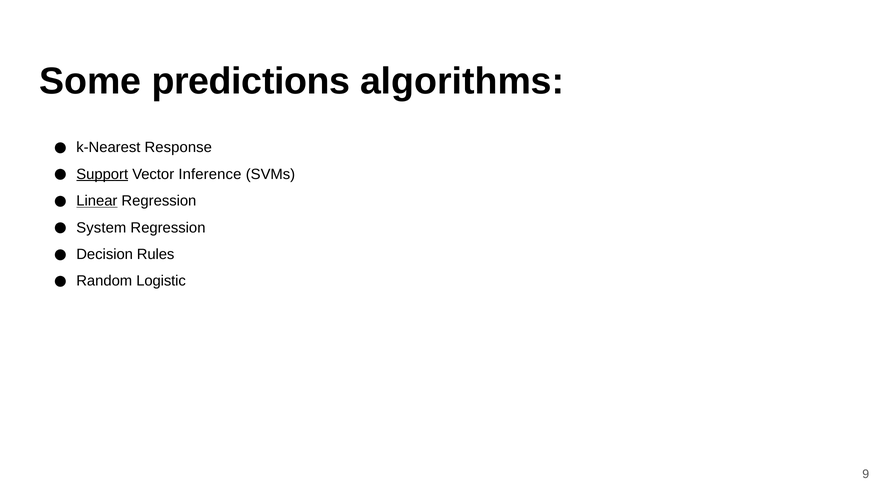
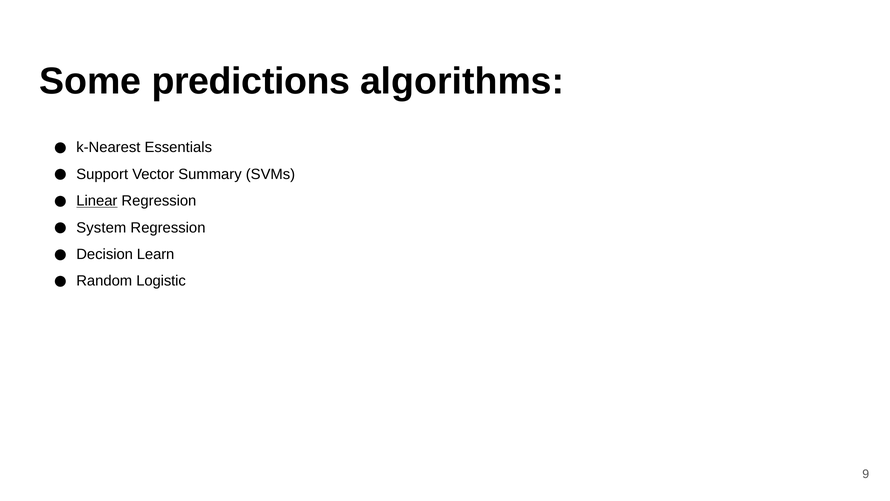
Response: Response -> Essentials (178, 147)
Support underline: present -> none (102, 174)
Inference: Inference -> Summary (210, 174)
Rules: Rules -> Learn (156, 254)
